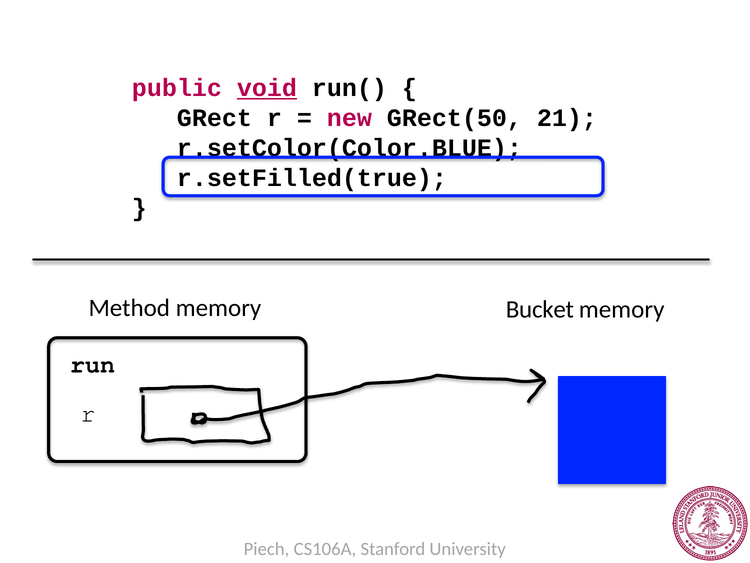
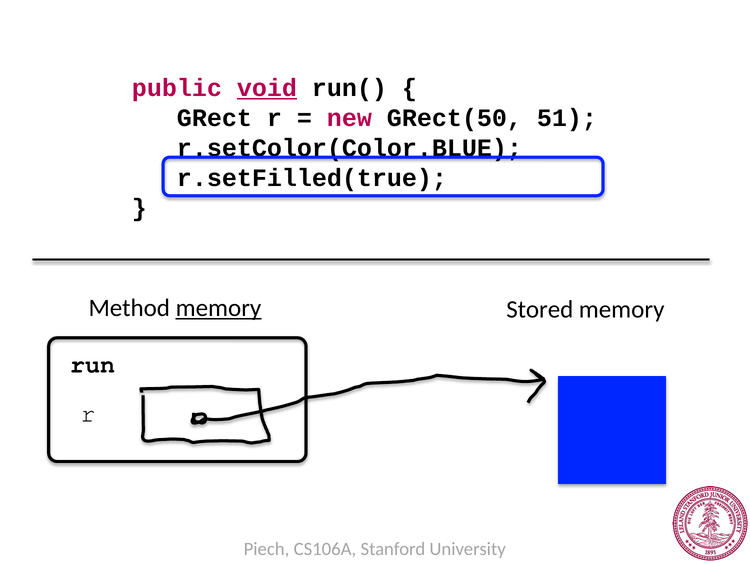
21: 21 -> 51 (567, 118)
memory underline: none -> present (218, 308)
Bucket: Bucket -> Stored (540, 309)
